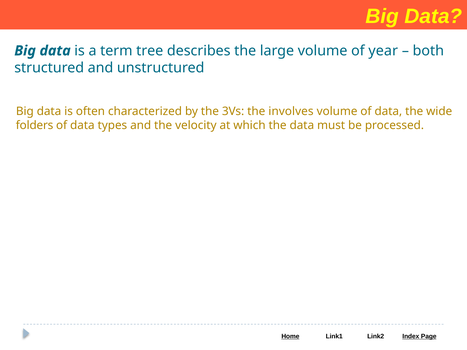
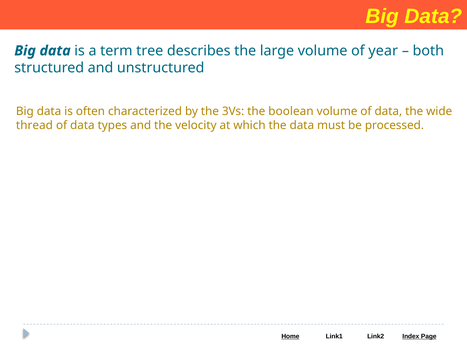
involves: involves -> boolean (291, 111)
folders: folders -> thread (34, 125)
